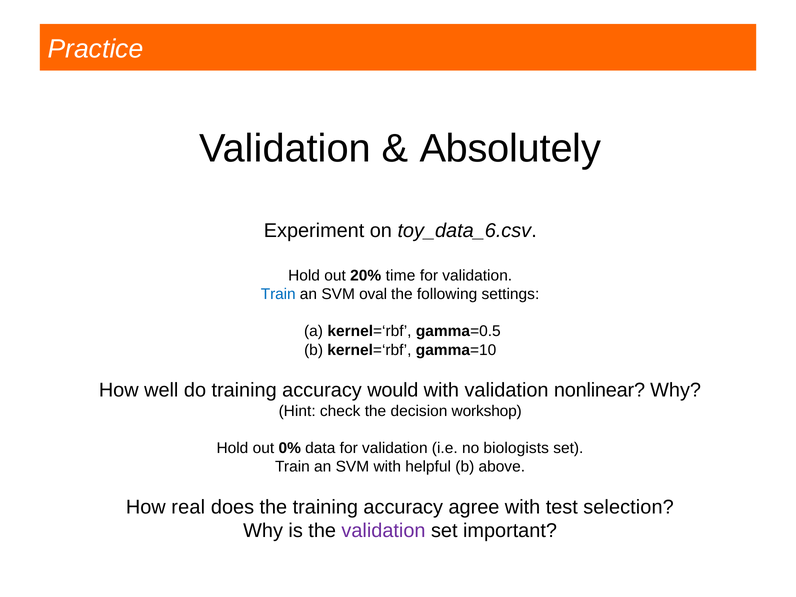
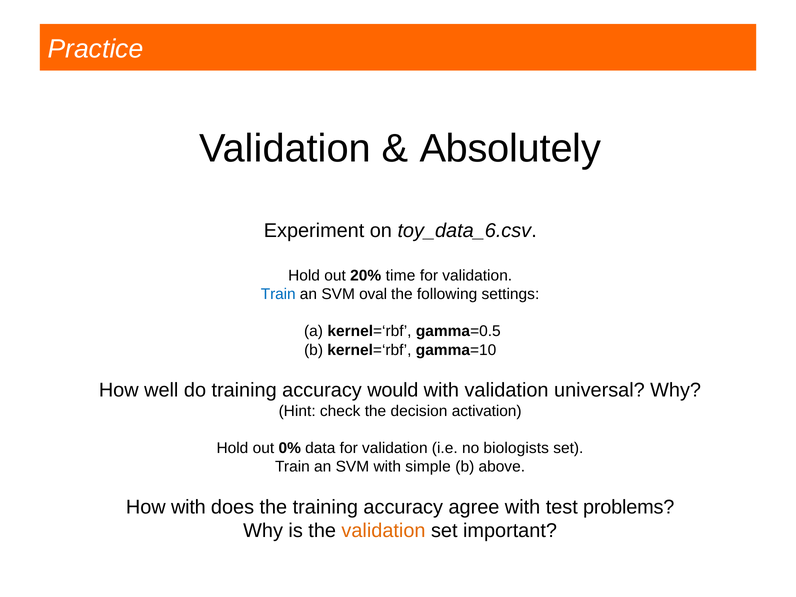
nonlinear: nonlinear -> universal (599, 390)
workshop: workshop -> activation (487, 411)
helpful: helpful -> simple (428, 467)
How real: real -> with (188, 507)
selection: selection -> problems (629, 507)
validation colour: purple -> orange (384, 531)
